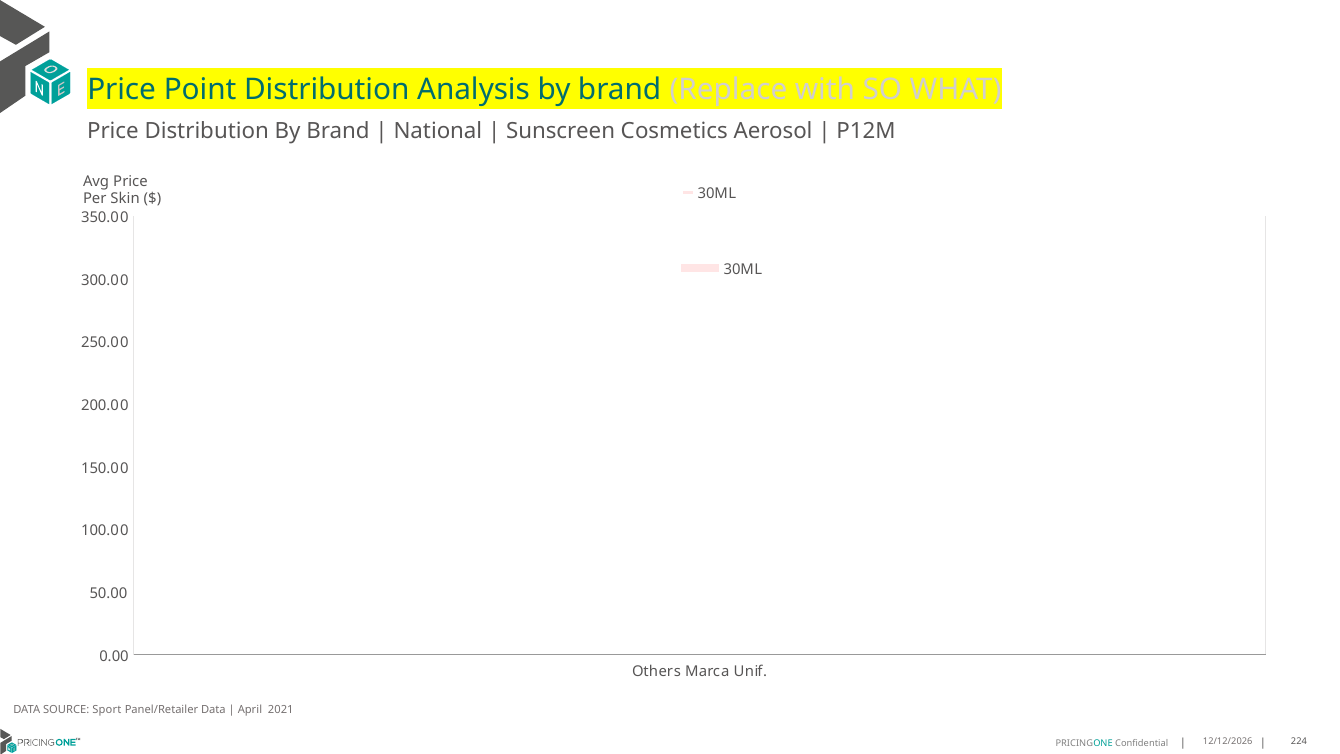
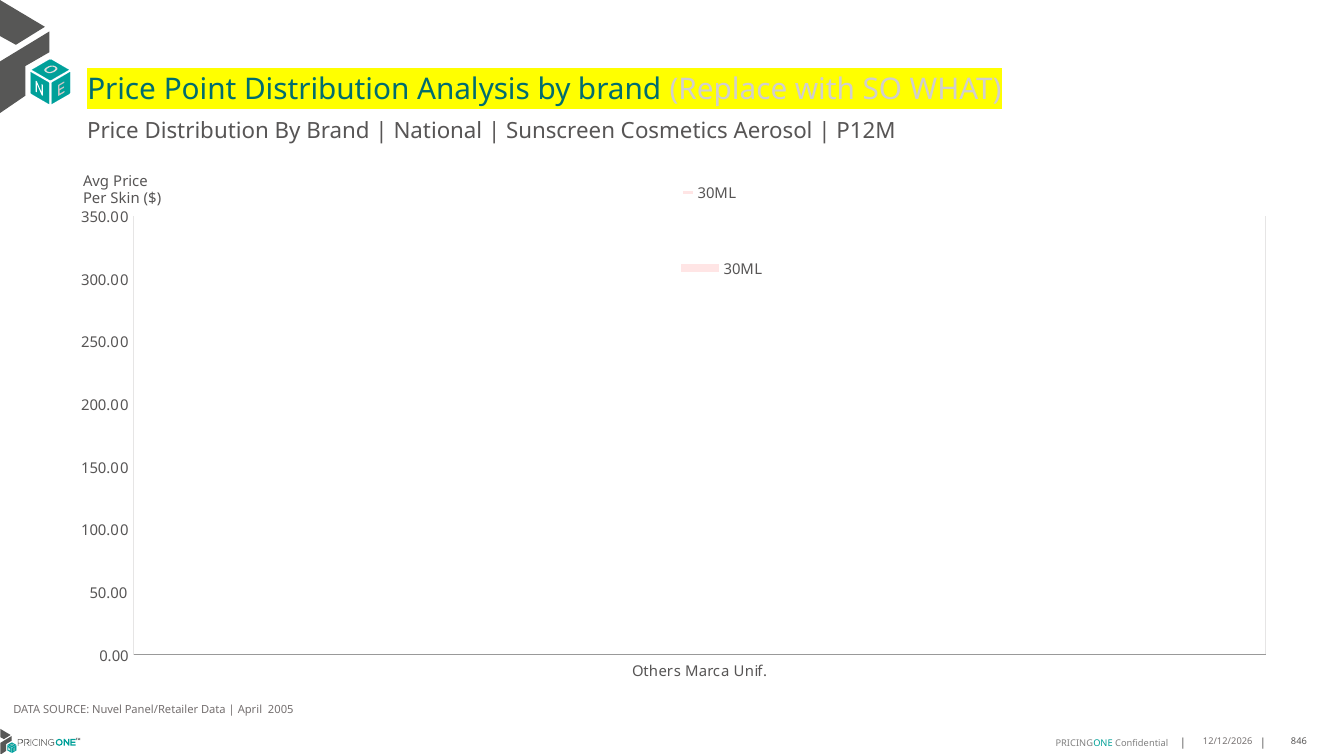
Sport: Sport -> Nuvel (107, 710)
2021: 2021 -> 2005 (281, 710)
224: 224 -> 846 (1299, 741)
